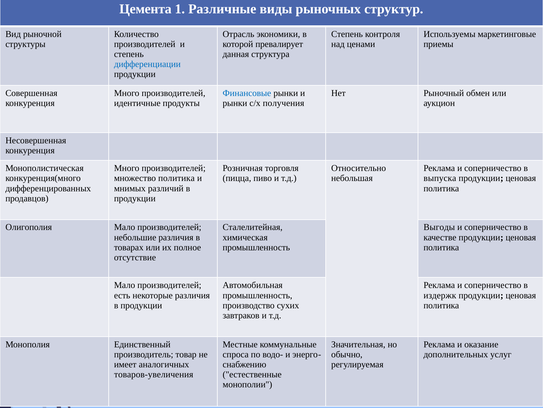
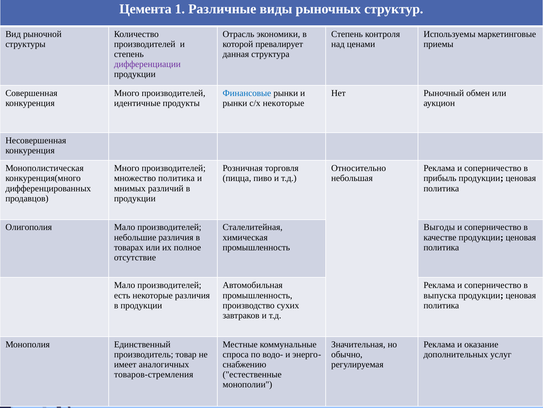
дифференциации colour: blue -> purple (147, 64)
с/х получения: получения -> некоторые (284, 103)
выпуска: выпуска -> прибыль (440, 178)
издержк: издержк -> выпуска (440, 295)
товаров-увеличения: товаров-увеличения -> товаров-стремления (154, 374)
